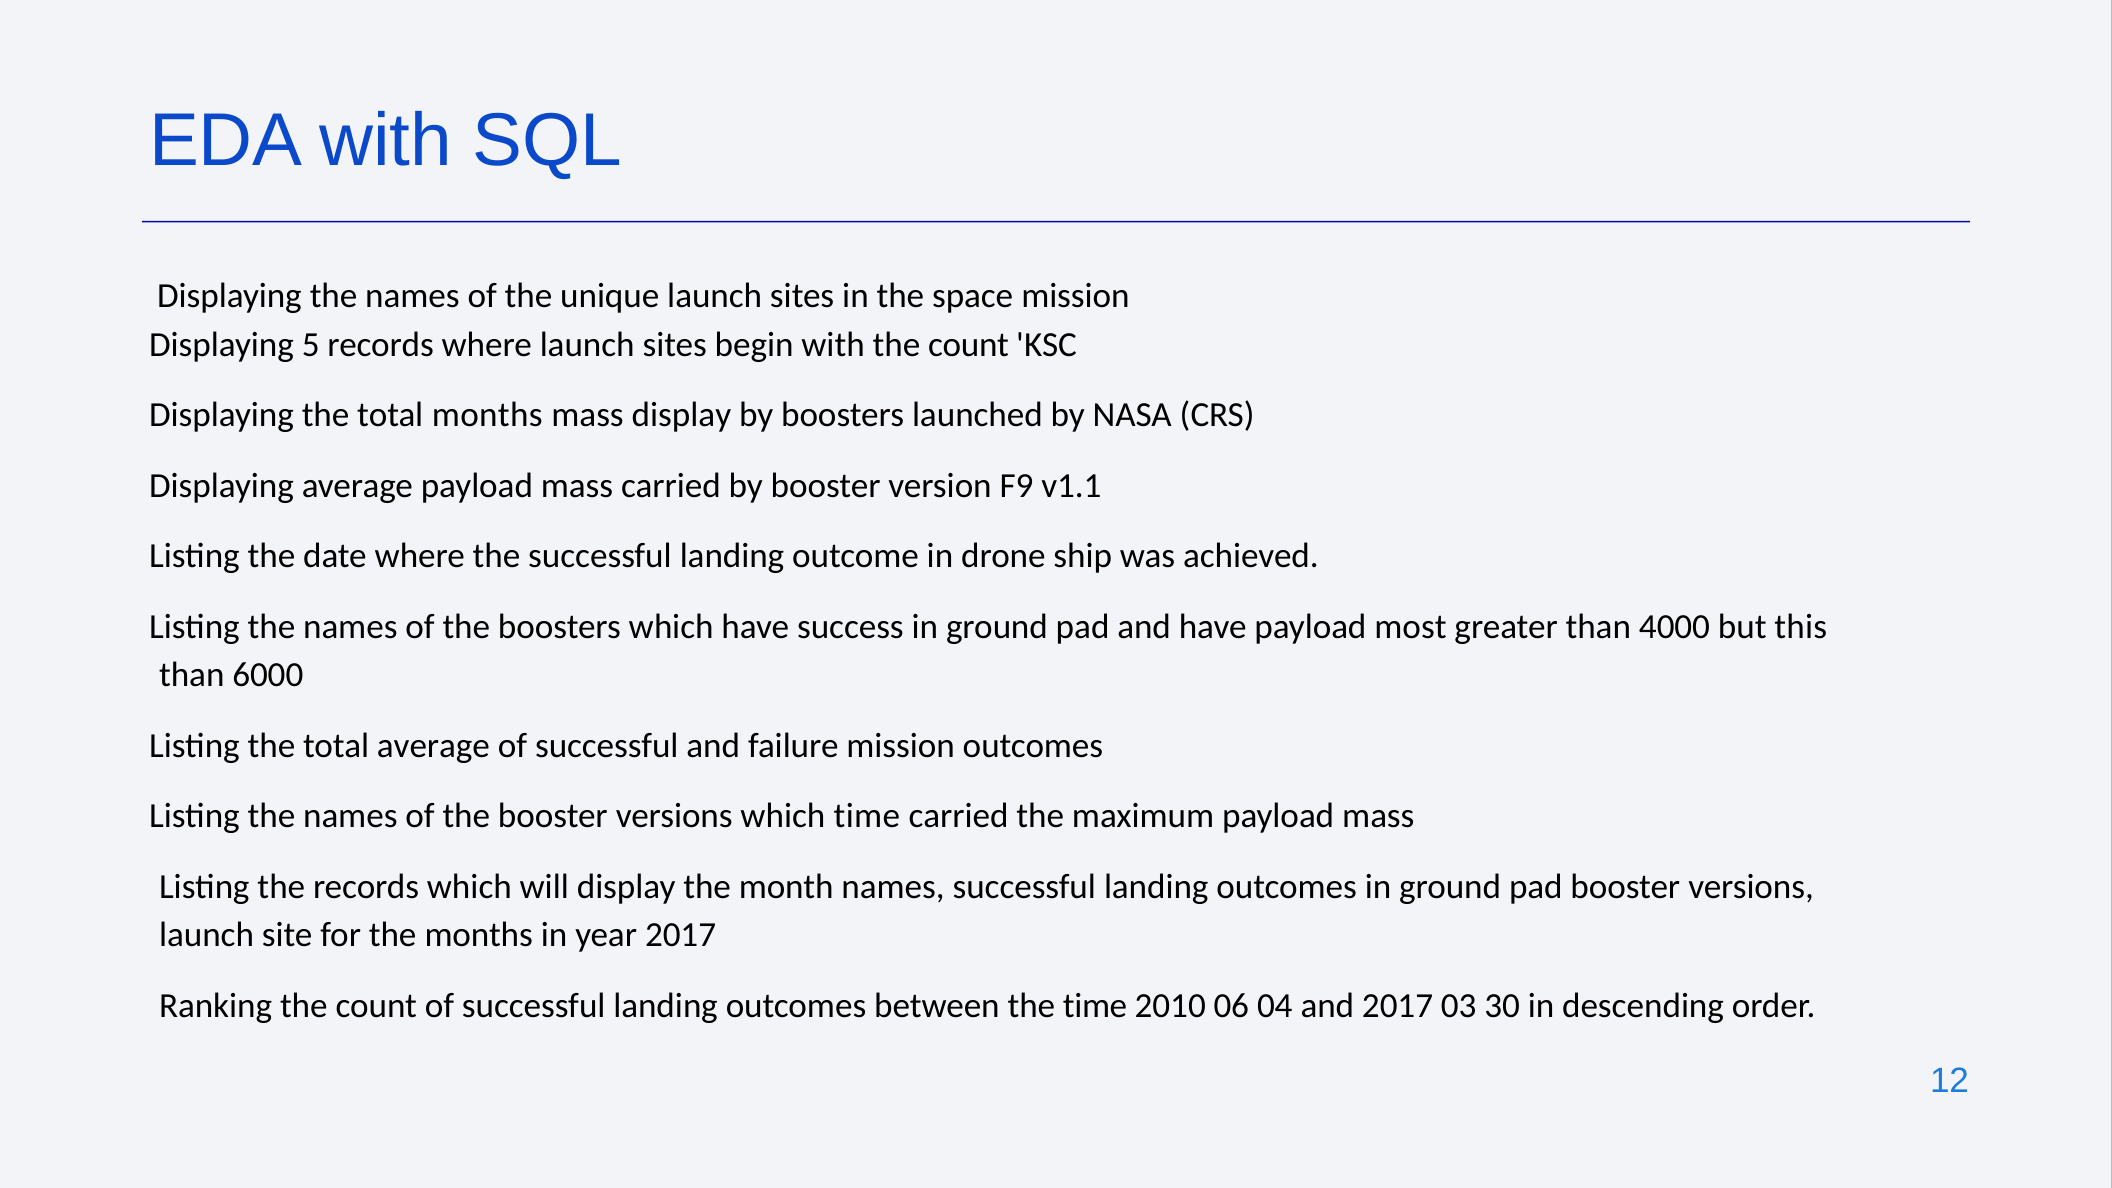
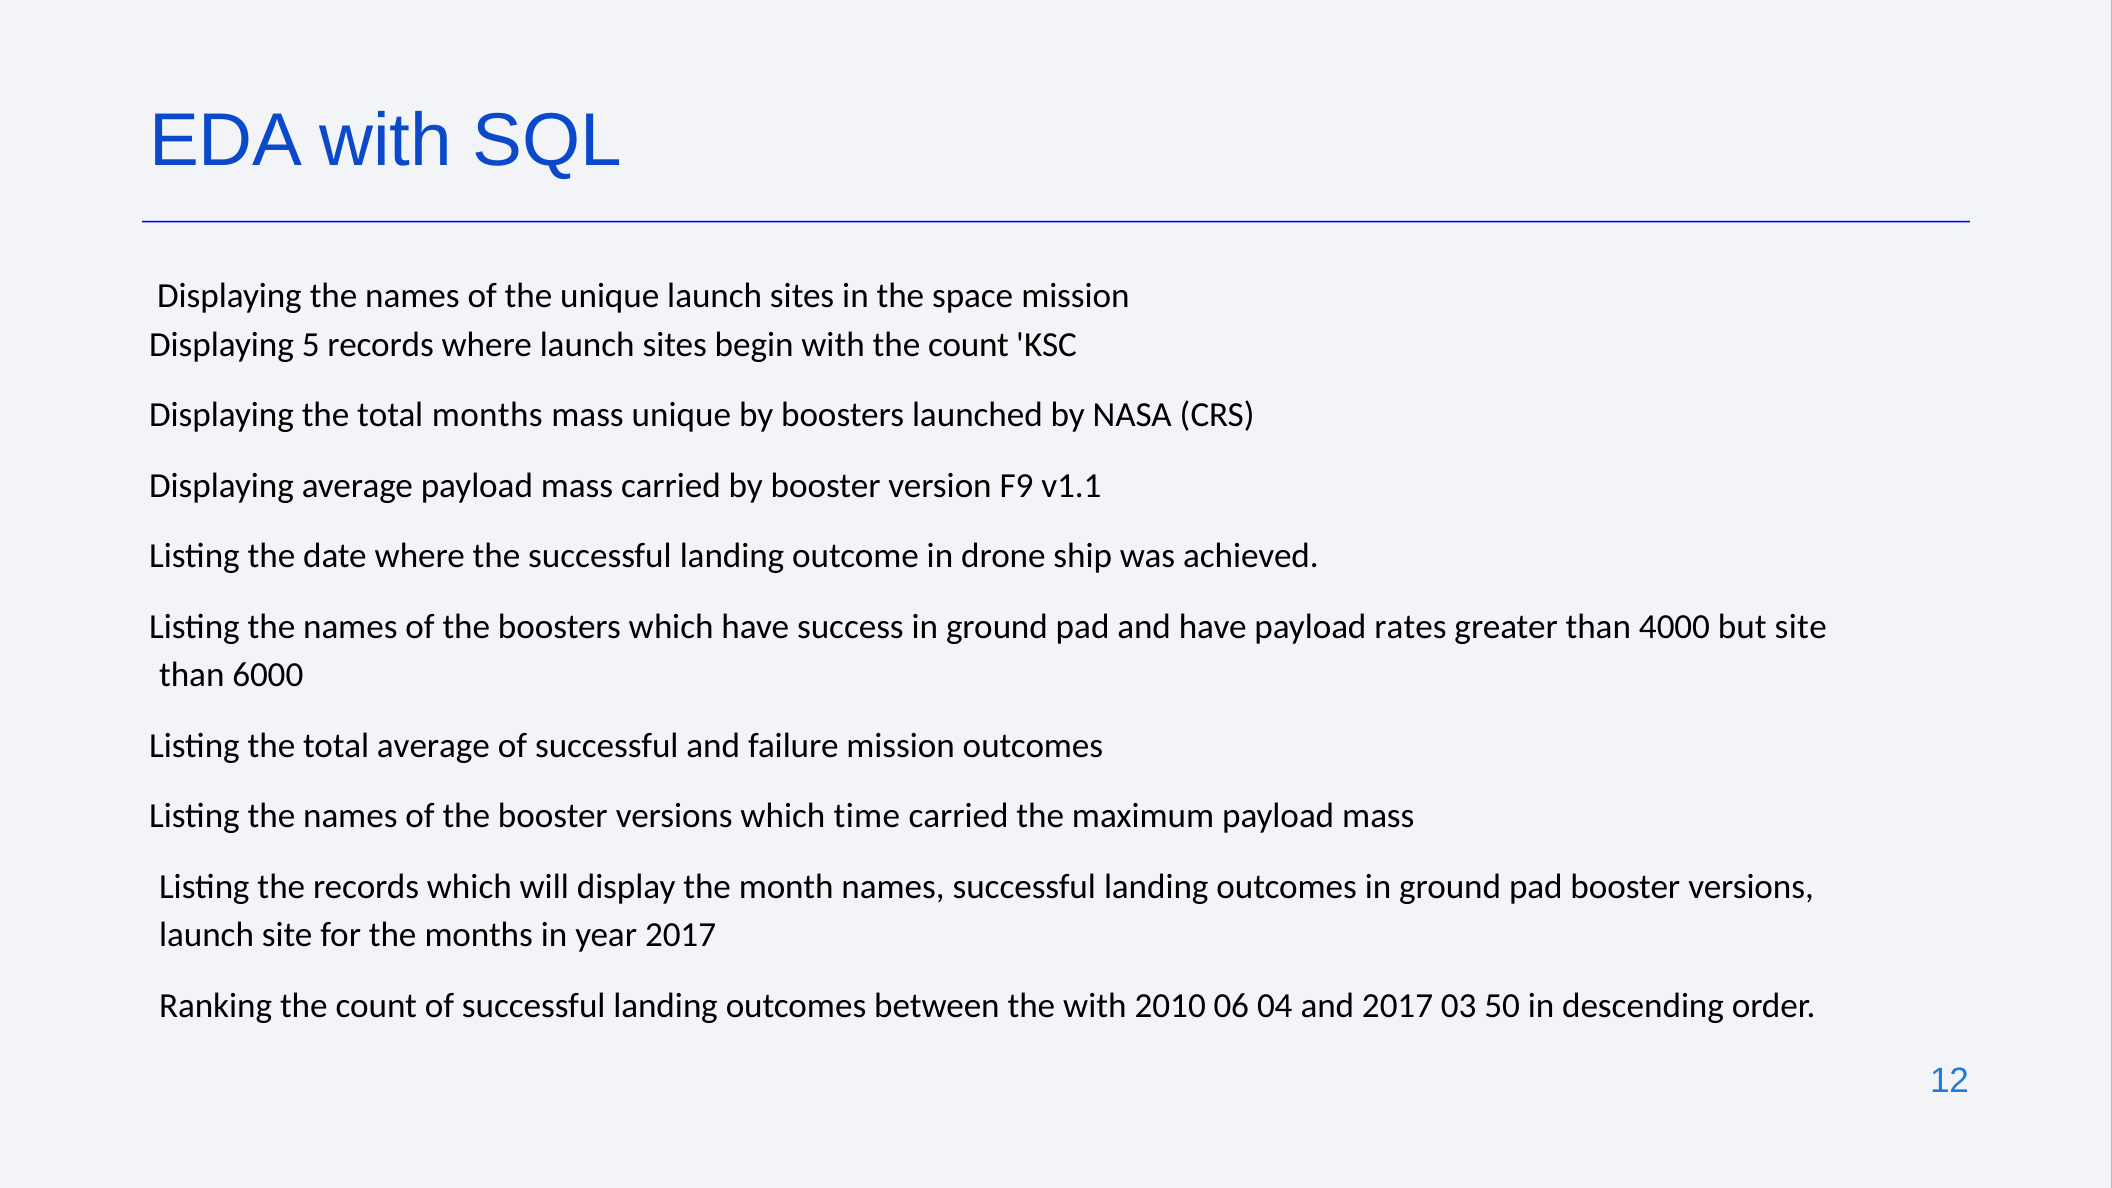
mass display: display -> unique (681, 415)
most: most -> rates (1410, 627)
but this: this -> site (1801, 627)
the time: time -> with (1095, 1006)
30: 30 -> 50 (1502, 1006)
